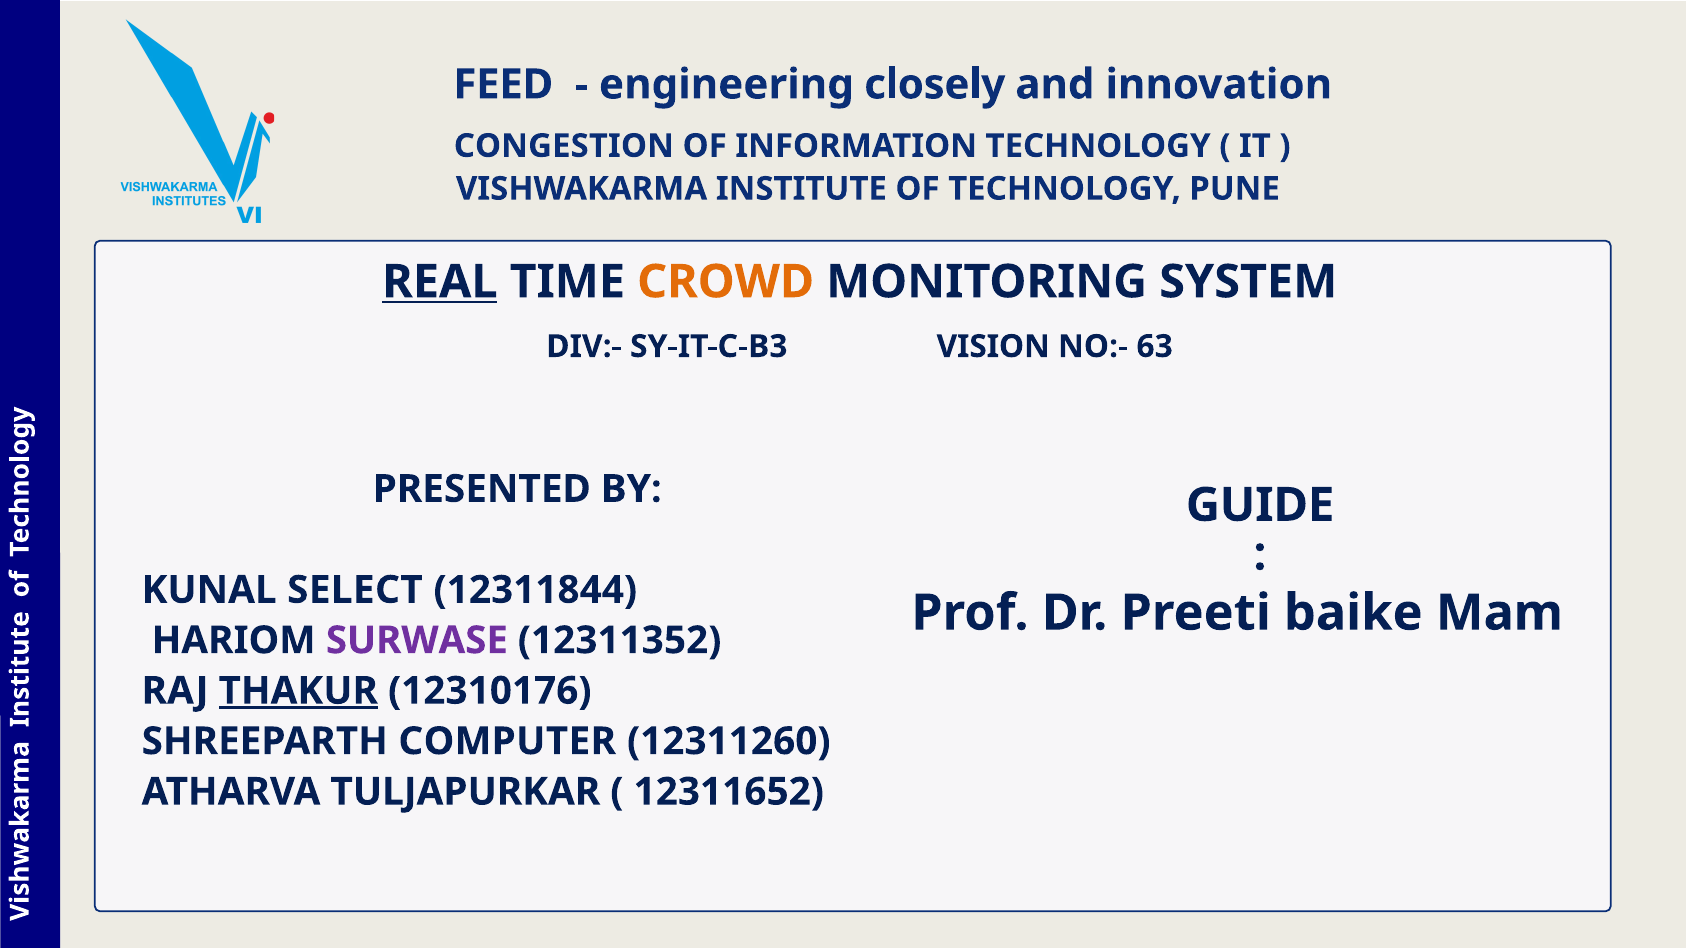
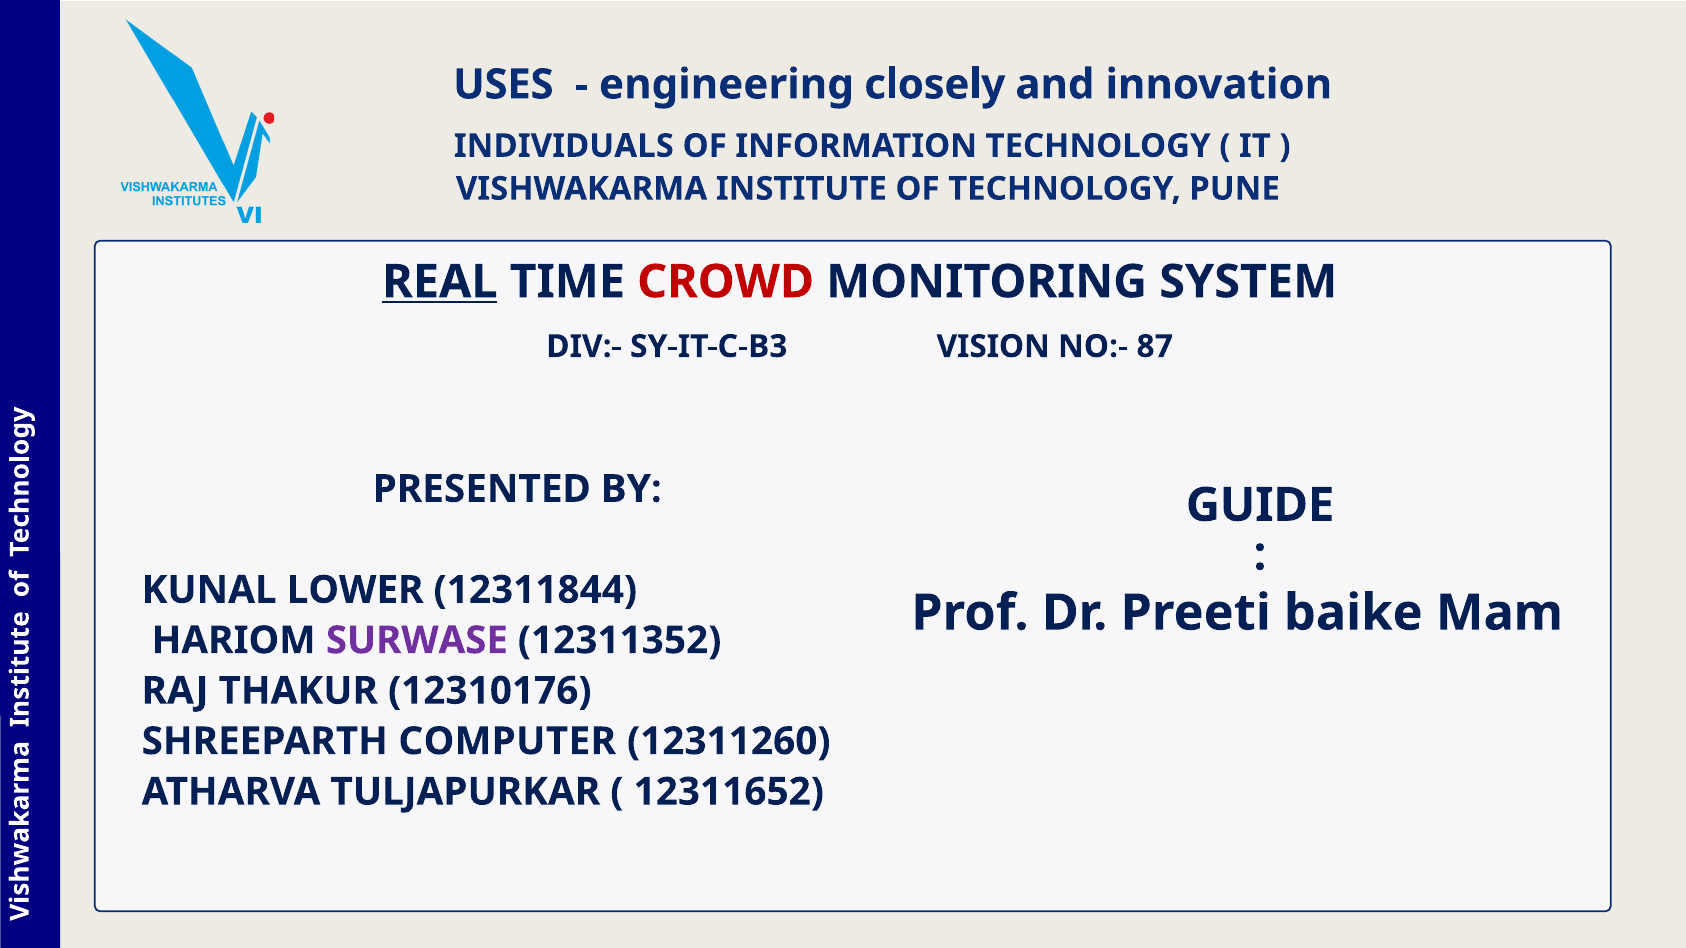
FEED: FEED -> USES (503, 85)
CONGESTION: CONGESTION -> INDIVIDUALS (564, 146)
CROWD colour: orange -> red (726, 282)
63: 63 -> 87 (1155, 347)
SELECT: SELECT -> LOWER (355, 590)
THAKUR underline: present -> none (298, 691)
